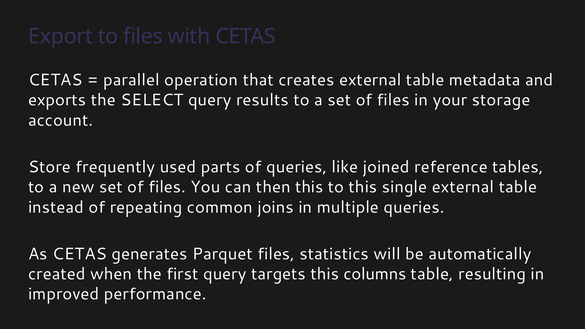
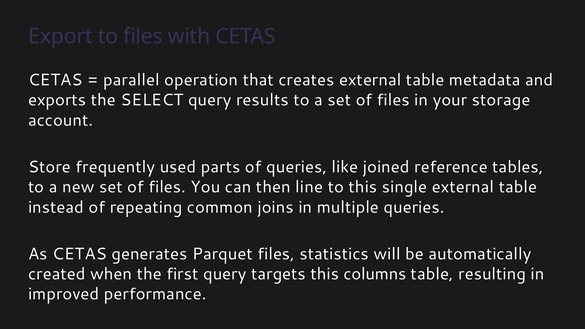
then this: this -> line (309, 187)
